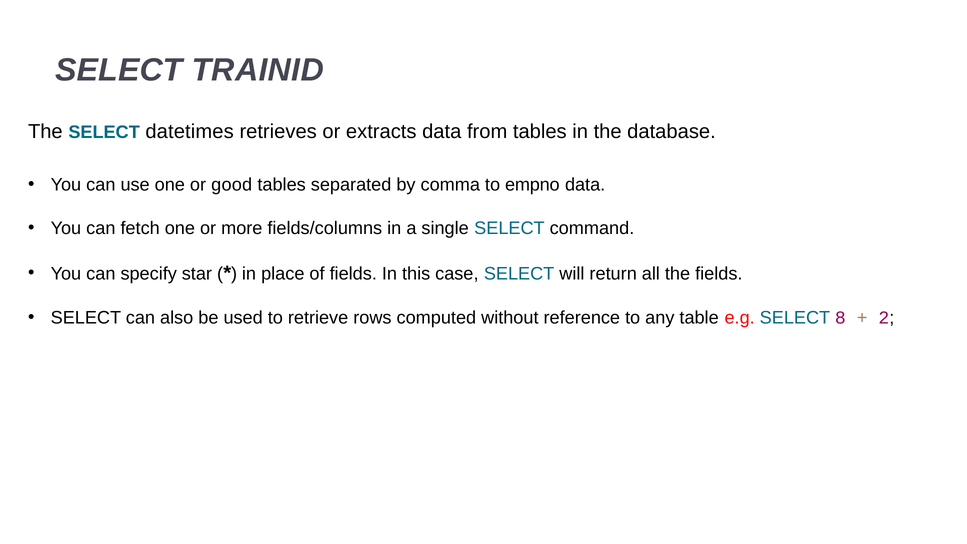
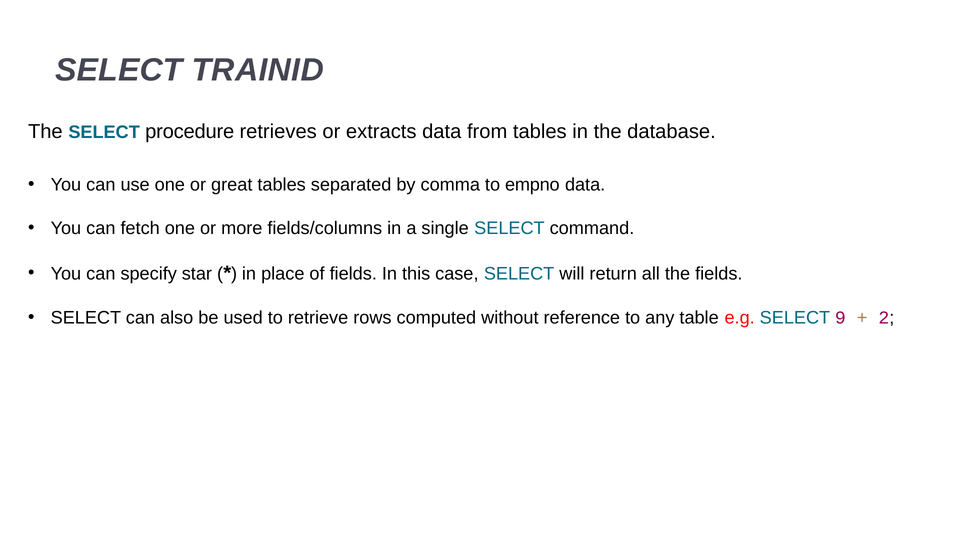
datetimes: datetimes -> procedure (190, 131)
good: good -> great (232, 185)
8: 8 -> 9 (840, 318)
